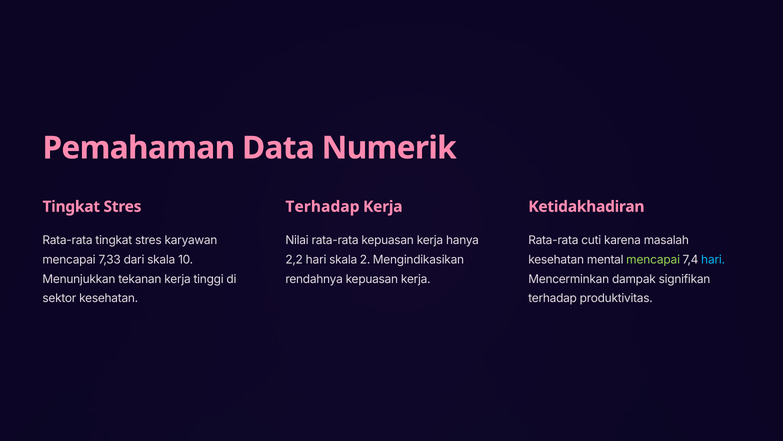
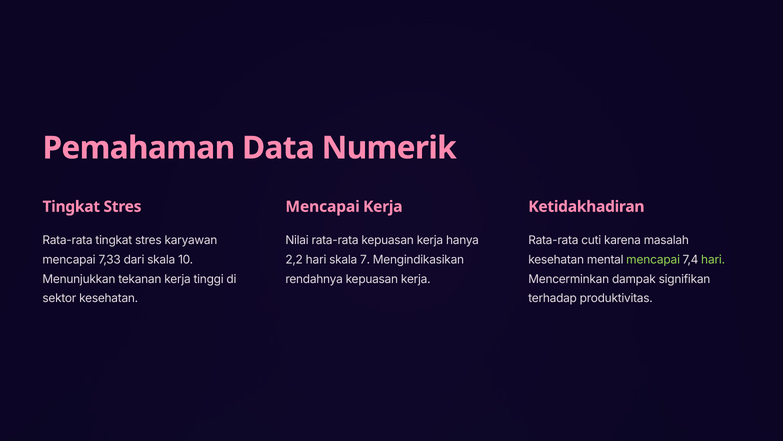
Terhadap: Terhadap -> Mencapai (323, 206)
2: 2 -> 7 (365, 259)
hari colour: light blue -> light green (713, 259)
